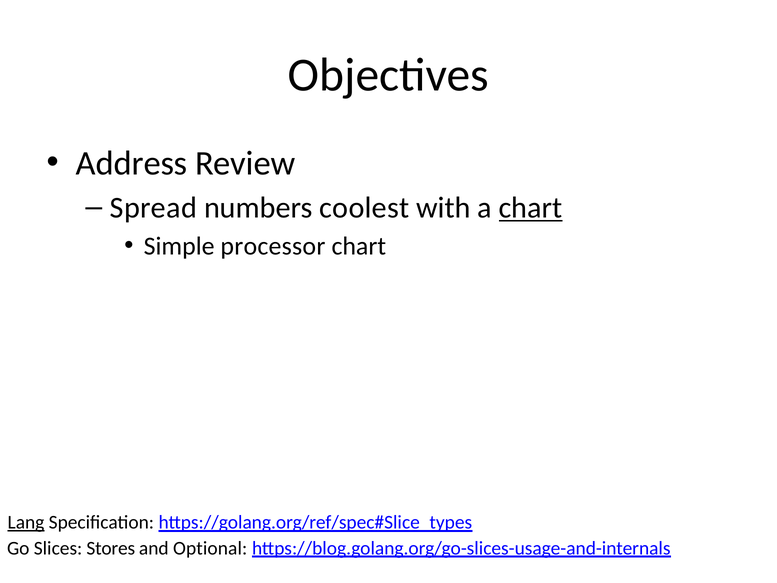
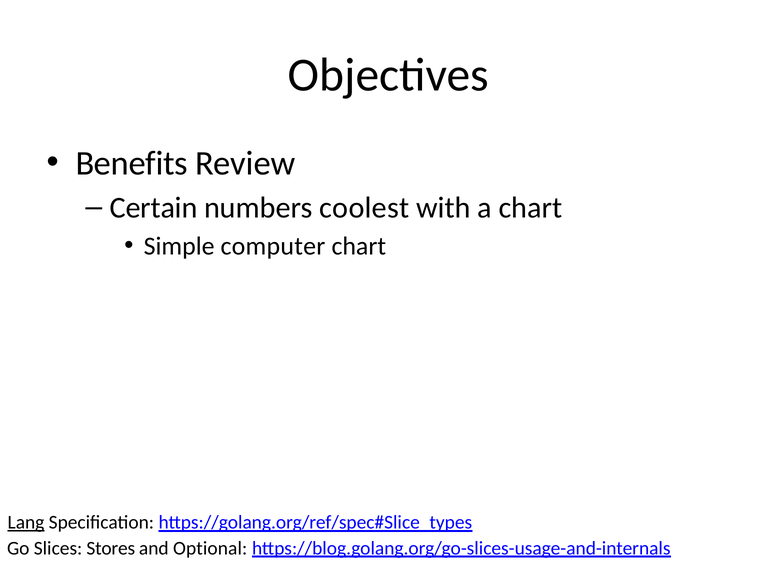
Address: Address -> Benefits (132, 163)
Spread: Spread -> Certain (154, 208)
chart underline: present -> none (531, 208)
processor: processor -> computer (273, 246)
